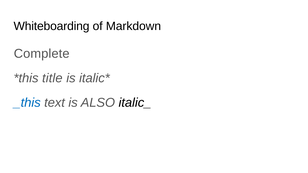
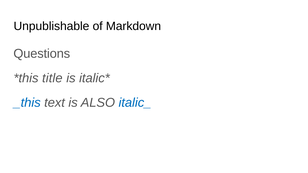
Whiteboarding: Whiteboarding -> Unpublishable (51, 26)
Complete: Complete -> Questions (42, 54)
italic_ colour: black -> blue (135, 103)
